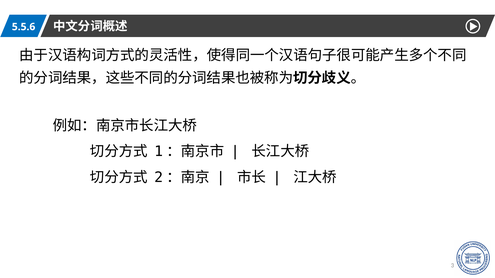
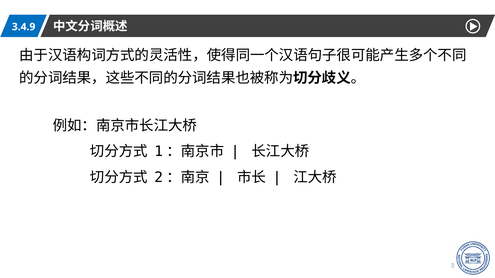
5.5.6: 5.5.6 -> 3.4.9 (24, 27)
